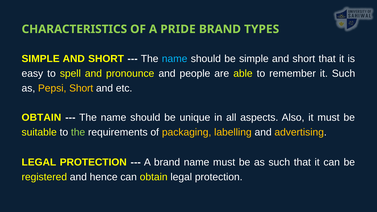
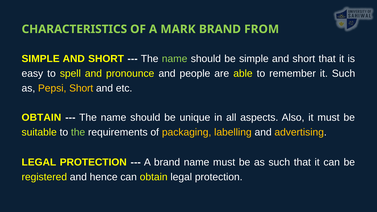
PRIDE: PRIDE -> MARK (178, 29)
TYPES: TYPES -> FROM (262, 29)
name colour: light blue -> light green (175, 59)
